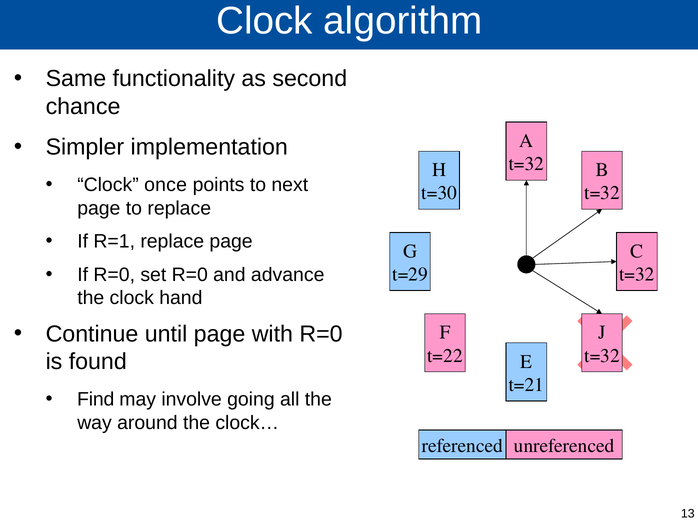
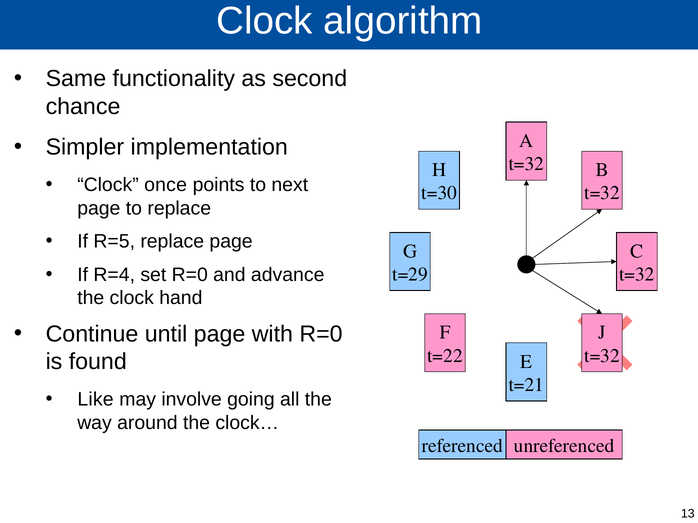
R=1: R=1 -> R=5 (114, 242)
If R=0: R=0 -> R=4 (114, 275)
Find: Find -> Like (96, 400)
